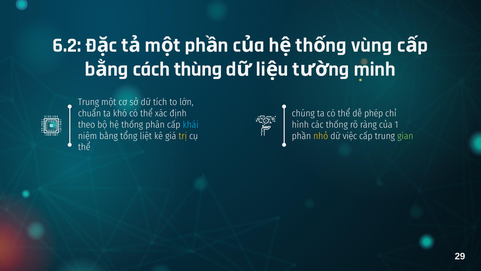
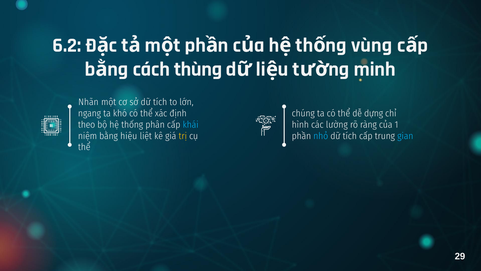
Trung: Trung -> Nhãn (88, 102)
chuẩn: chuẩn -> ngang (90, 113)
phép: phép -> dựng (374, 113)
các thống: thống -> lường (337, 125)
tổng: tổng -> hiệu (129, 136)
nhỏ colour: yellow -> light blue (321, 136)
việc: việc -> tích (350, 136)
gian colour: light green -> light blue (405, 136)
